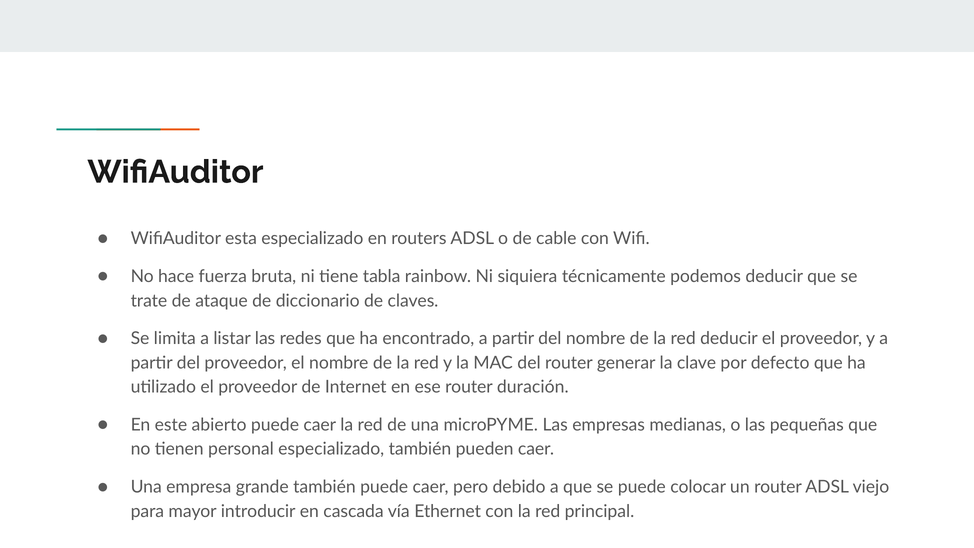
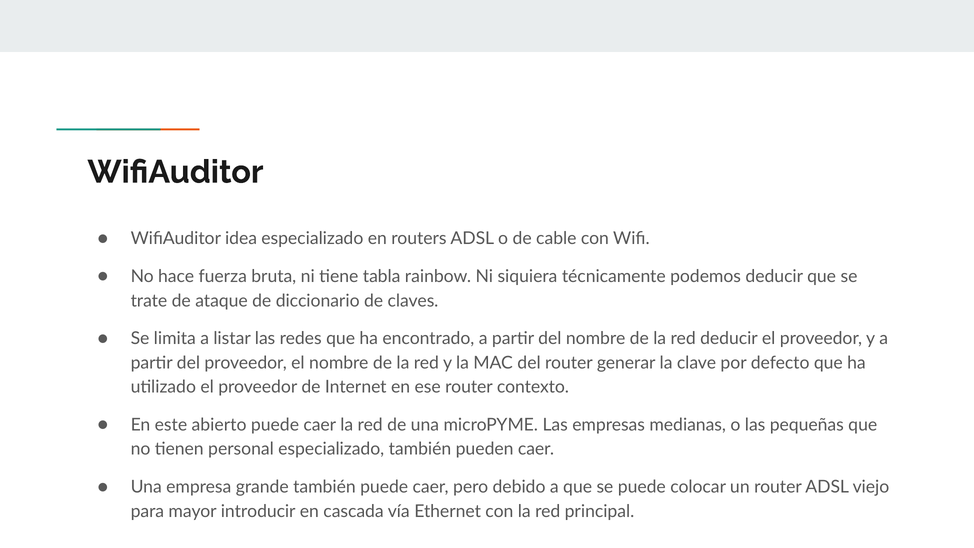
esta: esta -> idea (241, 239)
duración: duración -> contexto (533, 387)
